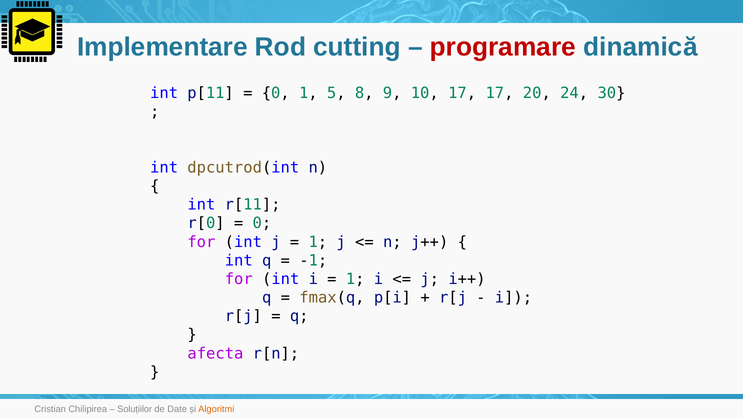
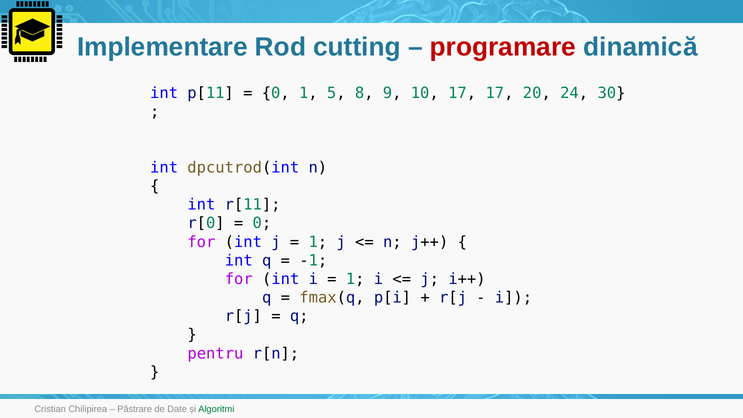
afecta: afecta -> pentru (215, 353)
Soluțiilor: Soluțiilor -> Păstrare (135, 409)
Algoritmi colour: orange -> green (216, 409)
